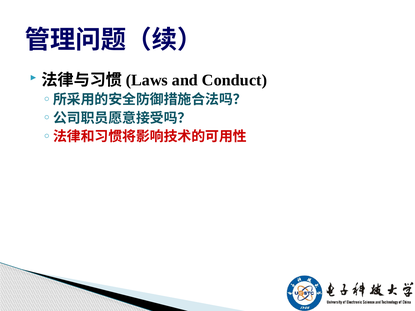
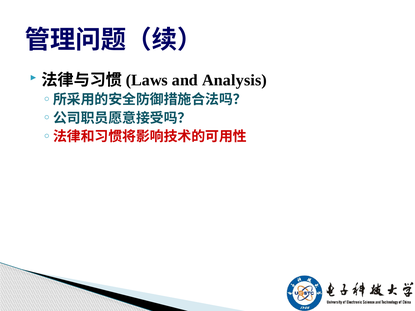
Conduct: Conduct -> Analysis (235, 80)
